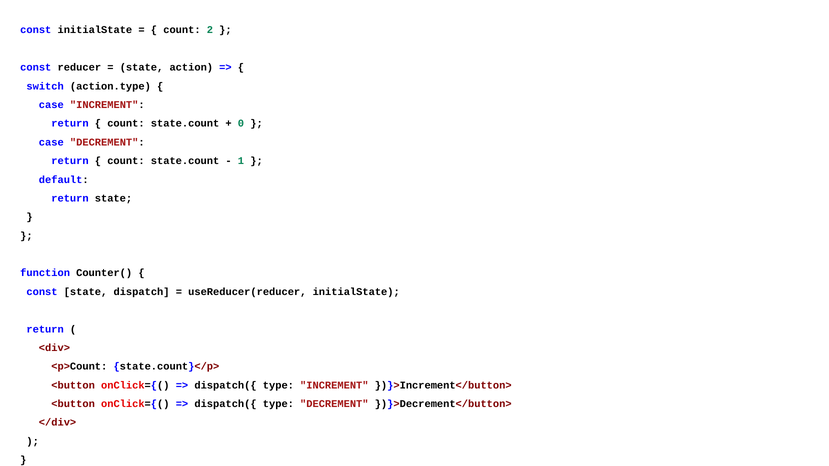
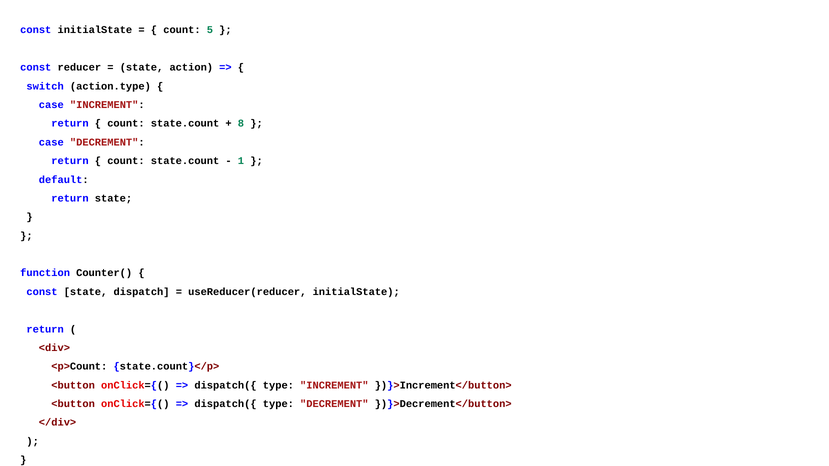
2: 2 -> 5 (210, 30)
0: 0 -> 8 (241, 124)
